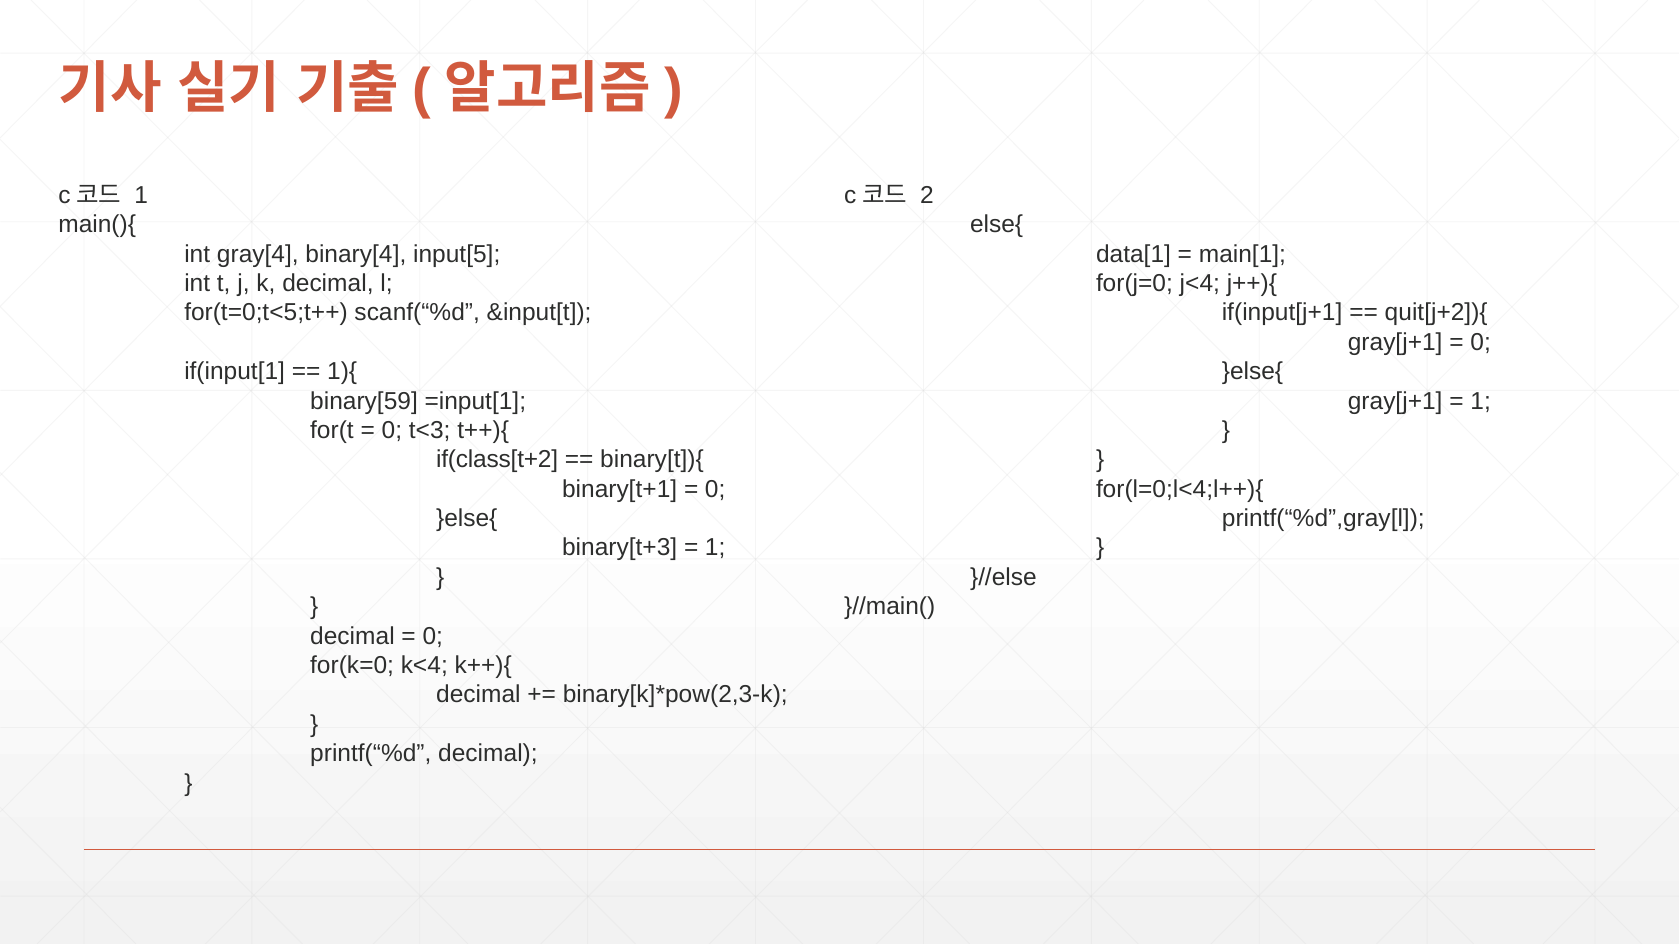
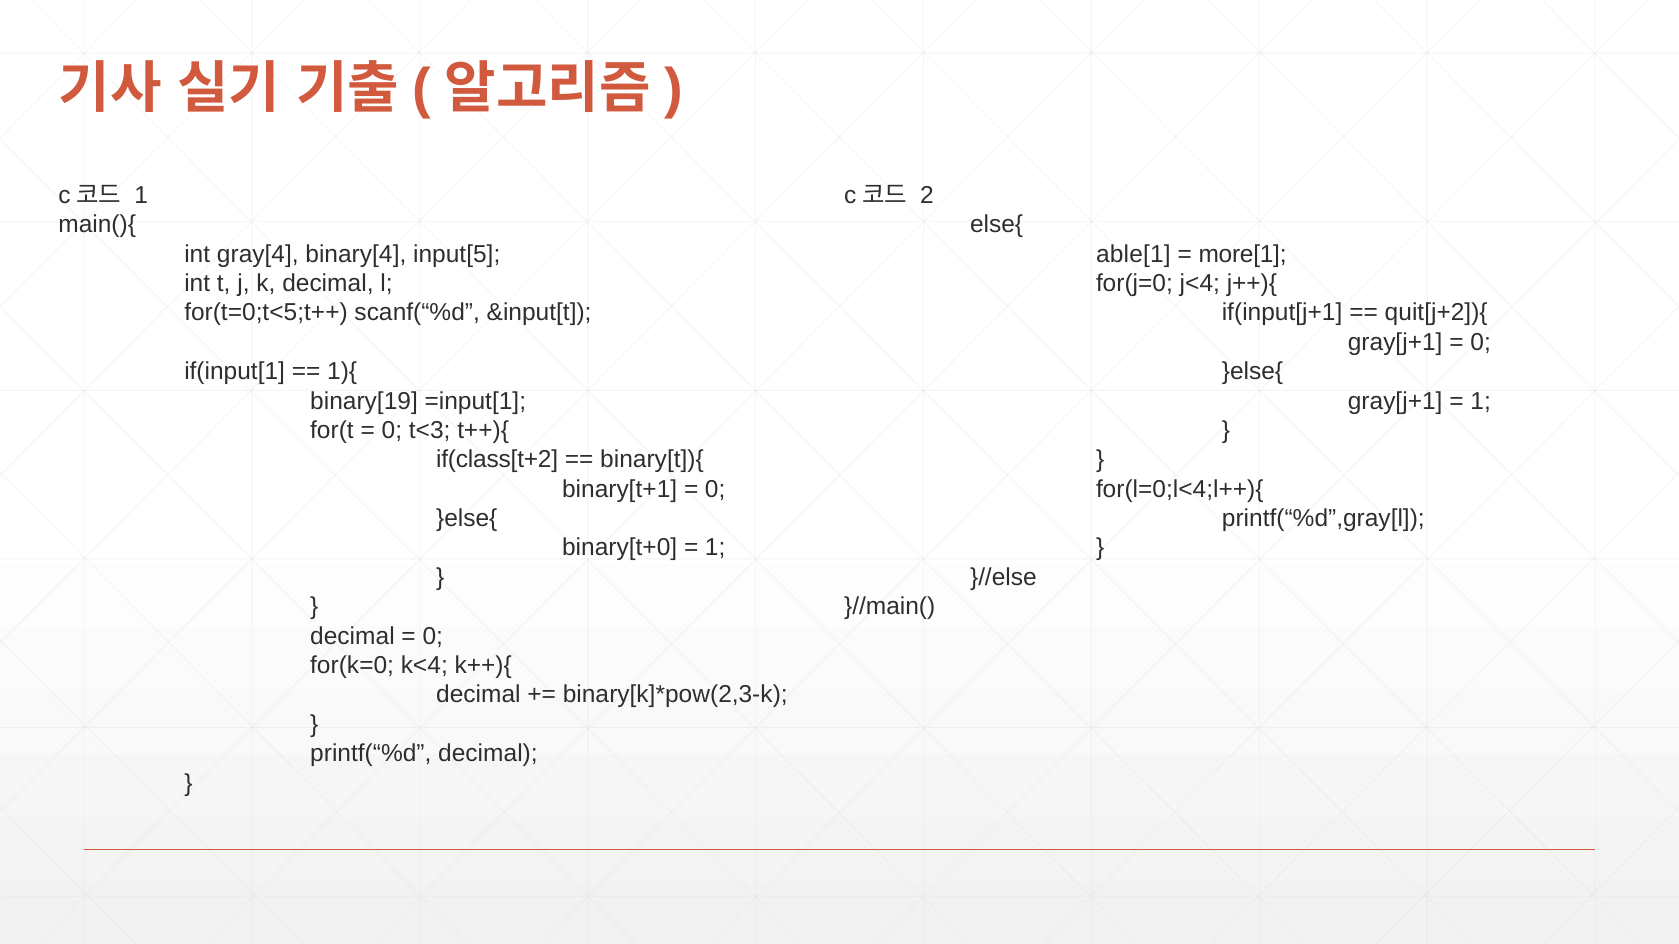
data[1: data[1 -> able[1 (1133, 254)
main[1: main[1 -> more[1 (1243, 254)
binary[59: binary[59 -> binary[19 (364, 401)
binary[t+3: binary[t+3 -> binary[t+0 (620, 548)
